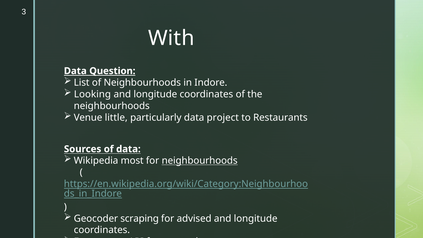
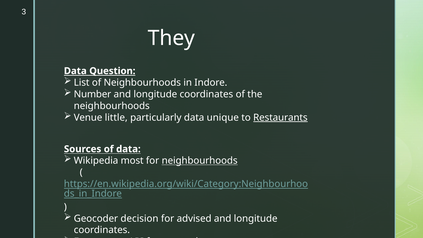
With: With -> They (171, 38)
Looking: Looking -> Number (93, 94)
project: project -> unique (223, 117)
Restaurants underline: none -> present (280, 117)
scraping: scraping -> decision (140, 218)
